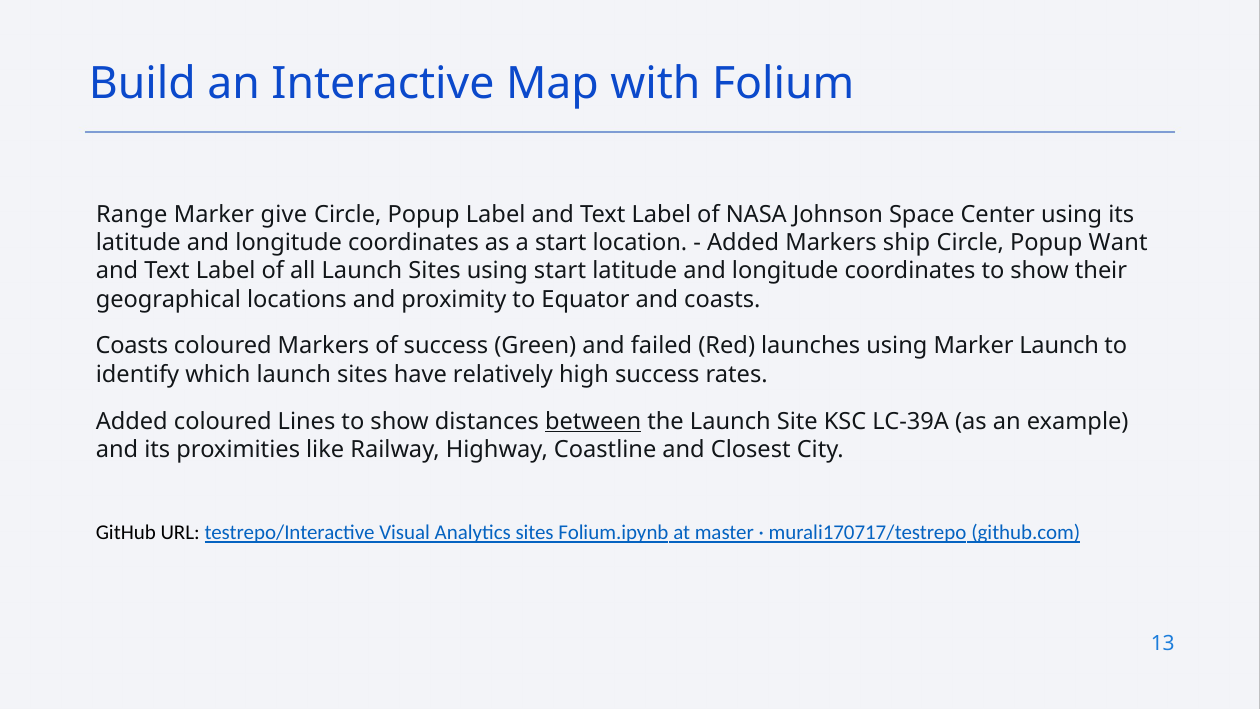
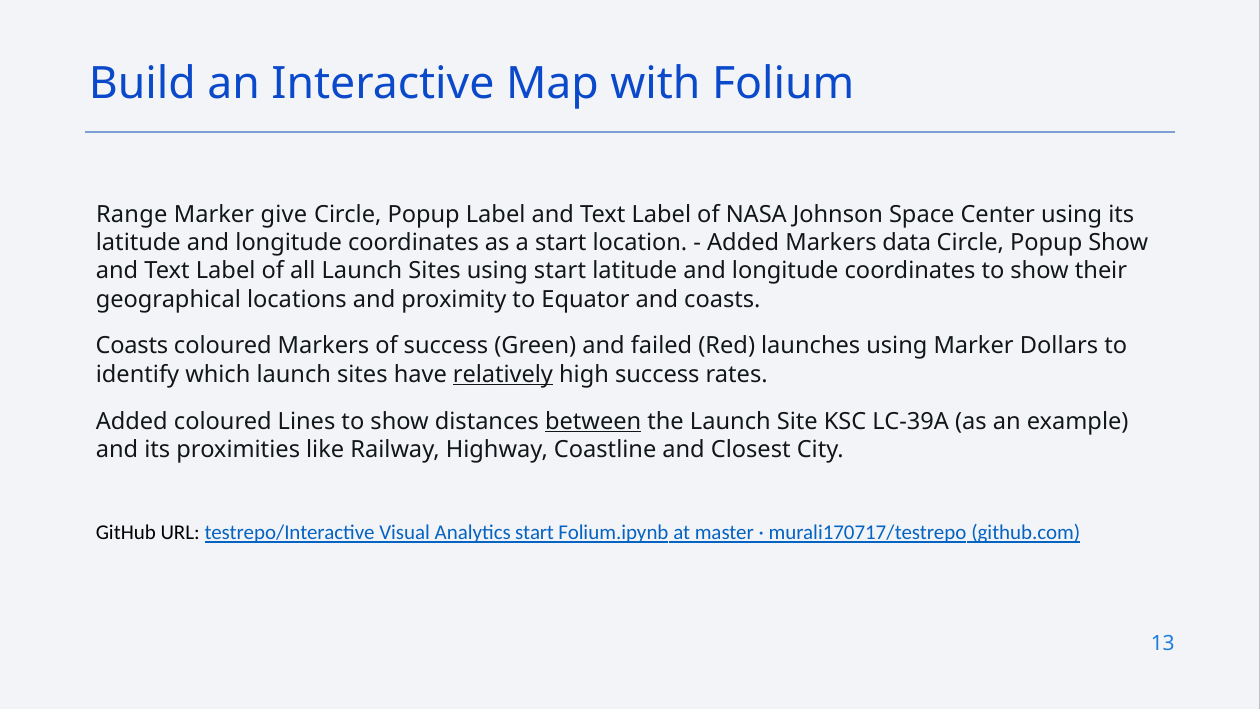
ship: ship -> data (907, 243)
Popup Want: Want -> Show (1118, 243)
Marker Launch: Launch -> Dollars (1059, 346)
relatively underline: none -> present (503, 374)
Analytics sites: sites -> start (535, 533)
